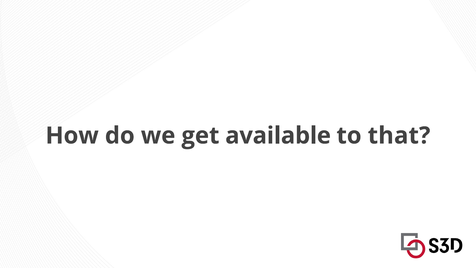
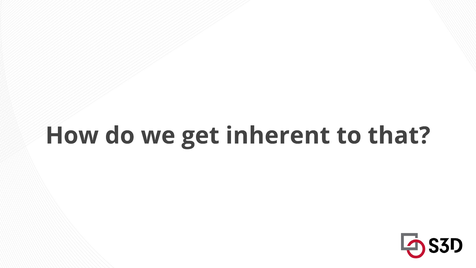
available: available -> inherent (278, 136)
